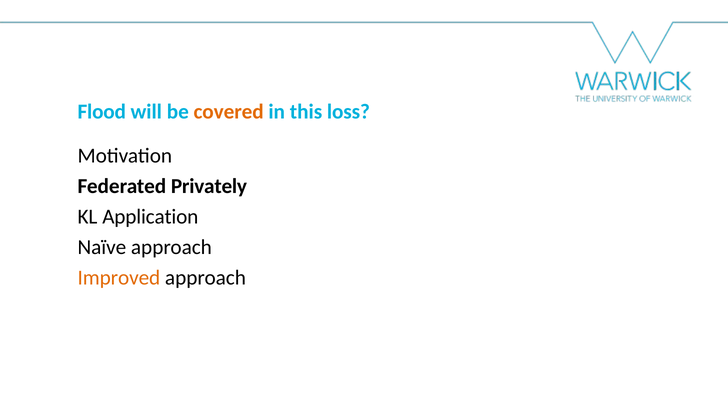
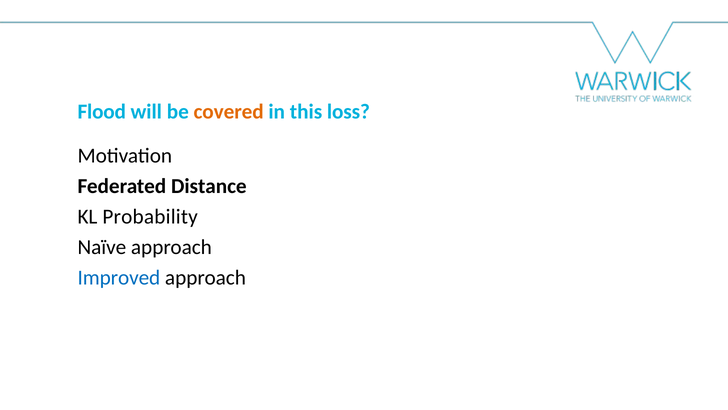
Privately: Privately -> Distance (209, 186)
Application: Application -> Probability (150, 216)
Improved colour: orange -> blue (119, 277)
